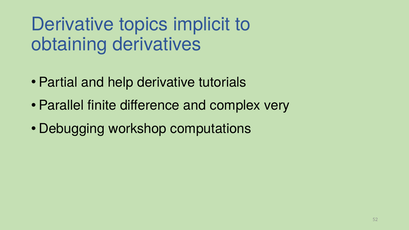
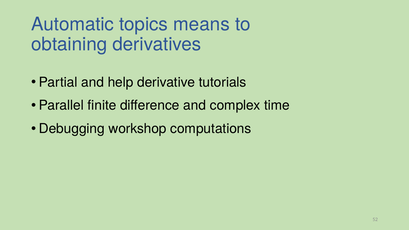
Derivative: Derivative -> Automatic (73, 24)
implicit: implicit -> means (202, 24)
very: very -> time (277, 105)
